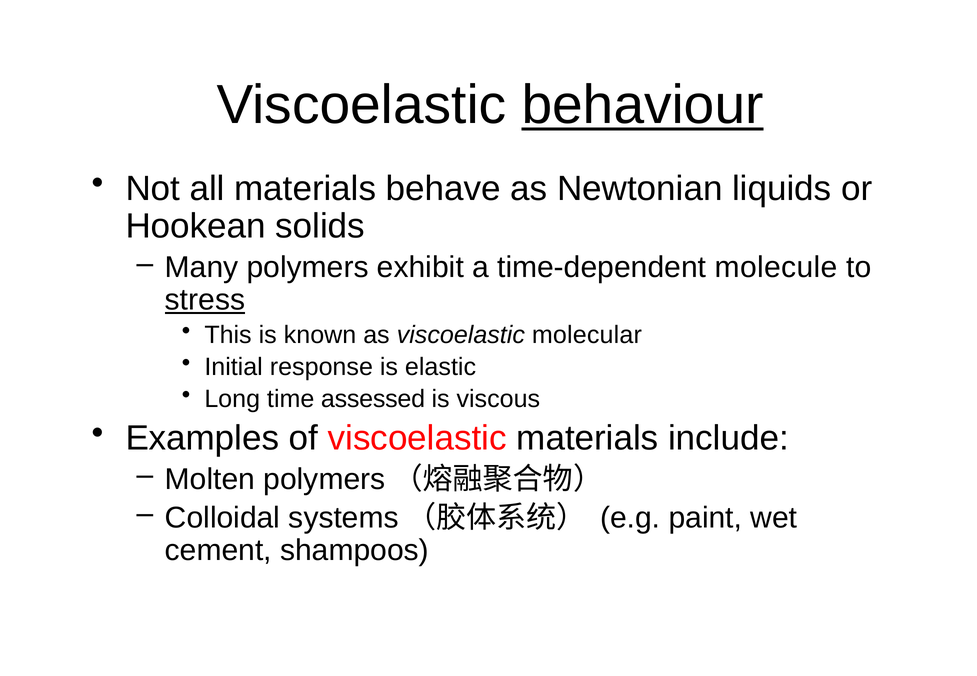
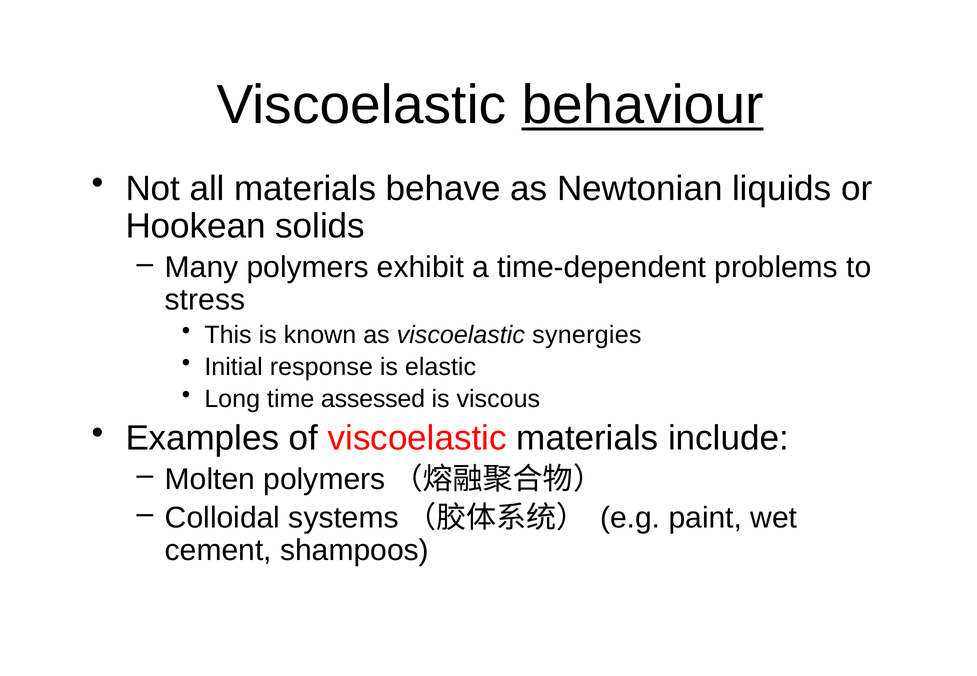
molecule: molecule -> problems (776, 268)
stress underline: present -> none (205, 300)
molecular: molecular -> synergies (587, 335)
